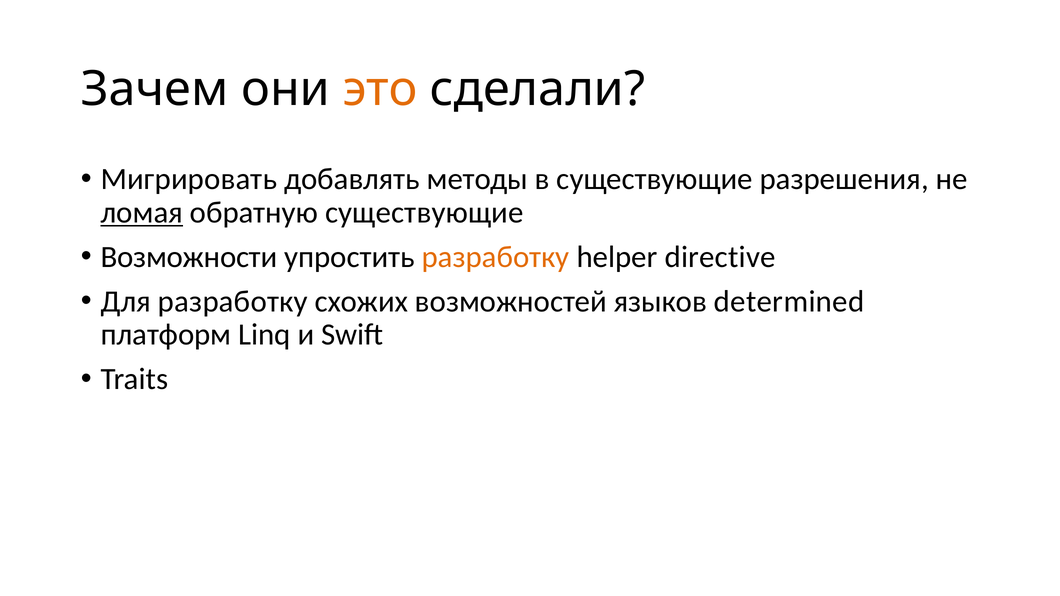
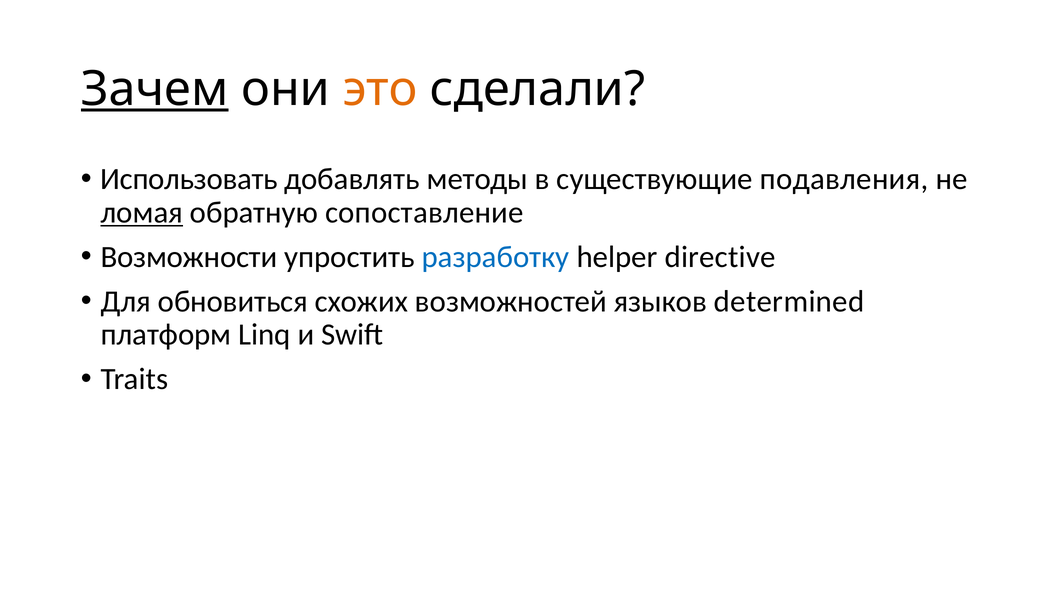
Зачем underline: none -> present (155, 89)
Мигрировать: Мигрировать -> Использовать (189, 179)
разрешения: разрешения -> подавления (844, 179)
обратную существующие: существующие -> сопоставление (424, 213)
разработку colour: orange -> blue (496, 257)
Для разработку: разработку -> обновиться (233, 302)
